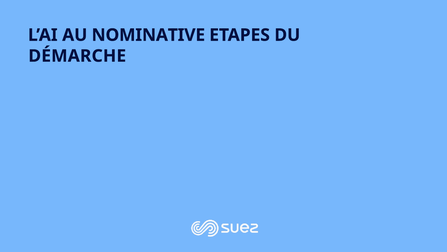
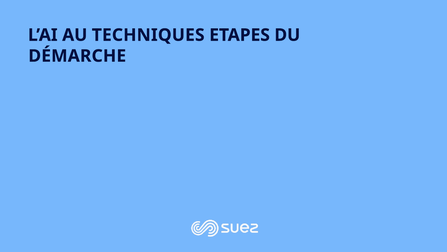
NOMINATIVE: NOMINATIVE -> TECHNIQUES (148, 35)
